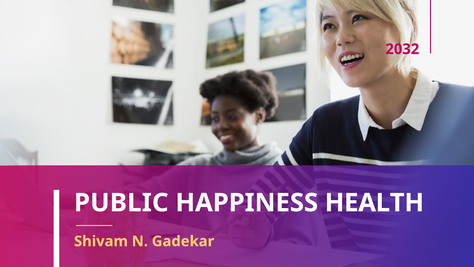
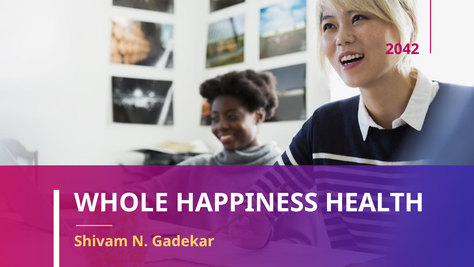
2032: 2032 -> 2042 (402, 49)
PUBLIC: PUBLIC -> WHOLE (121, 203)
